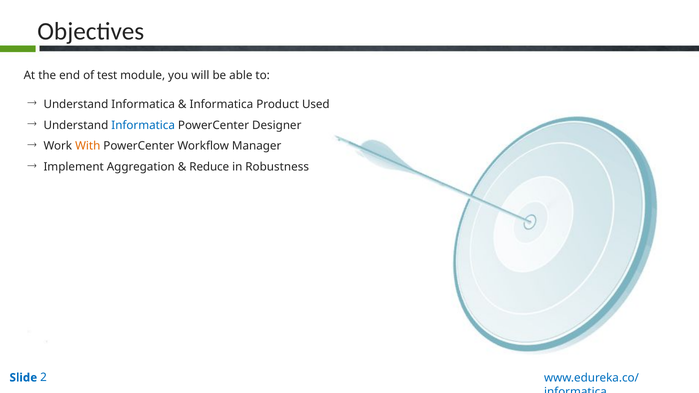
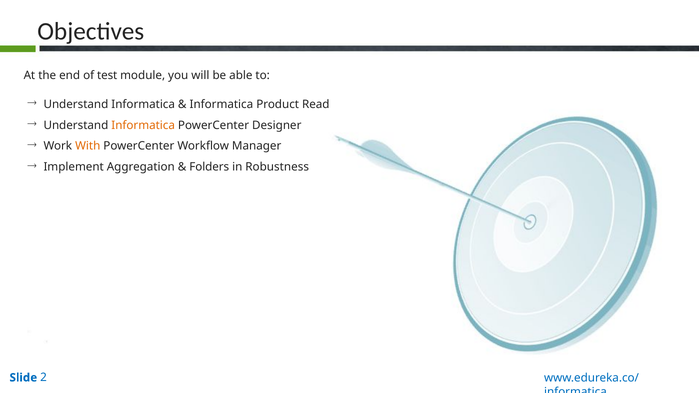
Used: Used -> Read (316, 104)
Informatica colour: blue -> orange (143, 125)
Reduce: Reduce -> Folders (209, 167)
